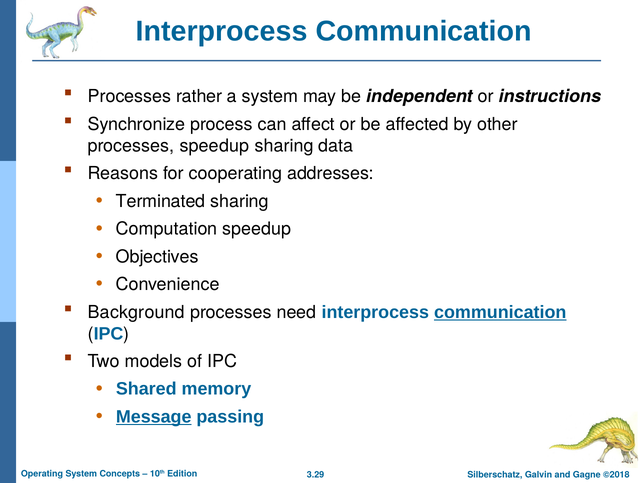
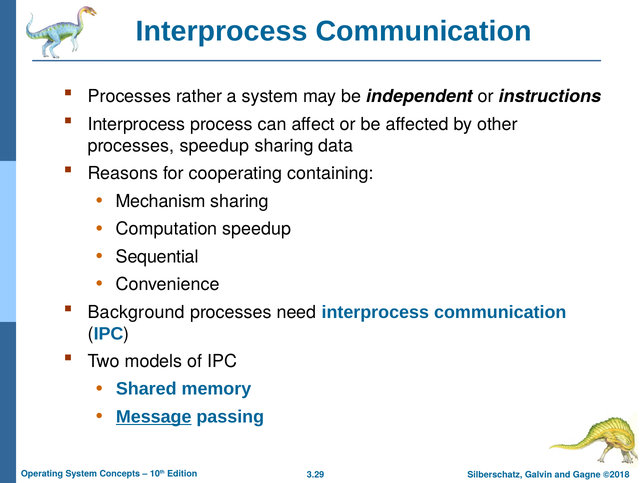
Synchronize: Synchronize -> Interprocess (136, 124)
addresses: addresses -> containing (331, 173)
Terminated: Terminated -> Mechanism (161, 201)
Objectives: Objectives -> Sequential (157, 257)
communication underline: present -> none (500, 312)
